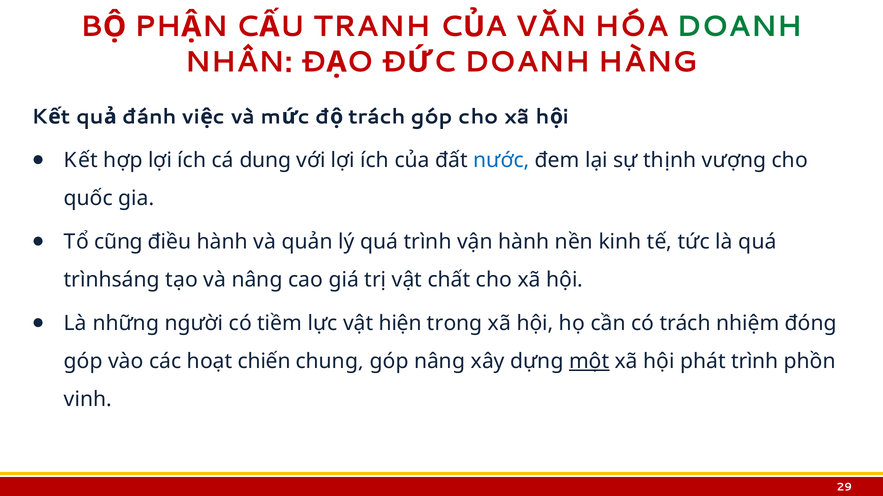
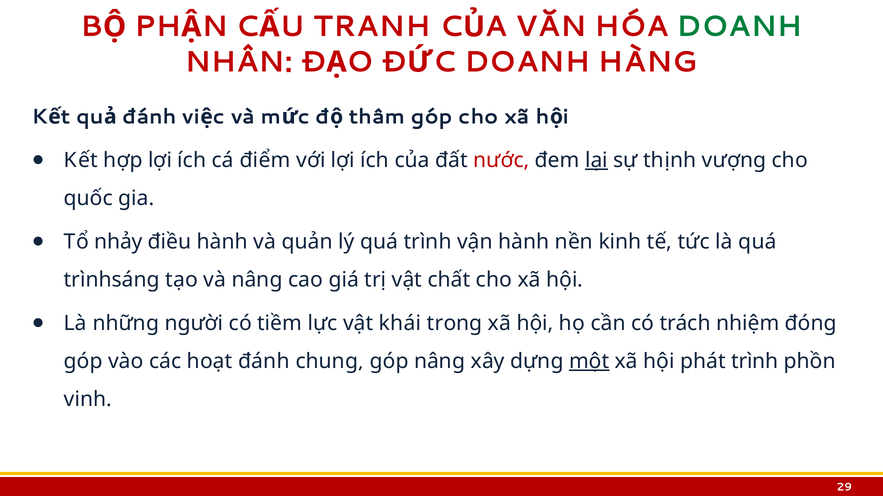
trách: trách -> thâm (377, 117)
dụng: dụng -> điểm (265, 160)
nước colour: blue -> red (501, 160)
lại underline: none -> present (597, 160)
cũng: cũng -> nhảy (119, 242)
hiện: hiện -> khái (400, 324)
chiến: chiến -> đánh (264, 362)
